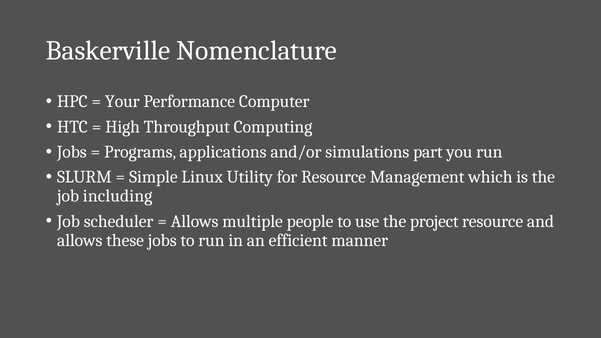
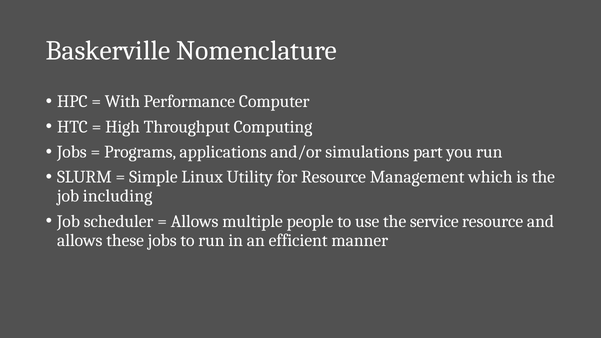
Your: Your -> With (122, 102)
project: project -> service (434, 221)
